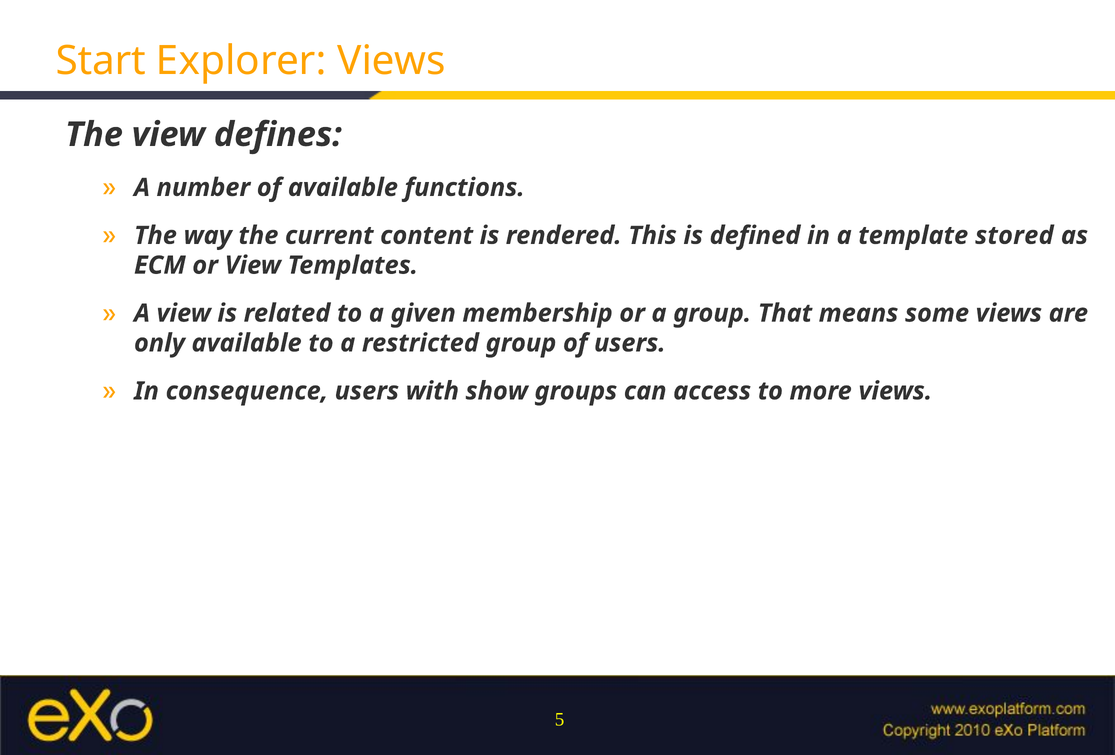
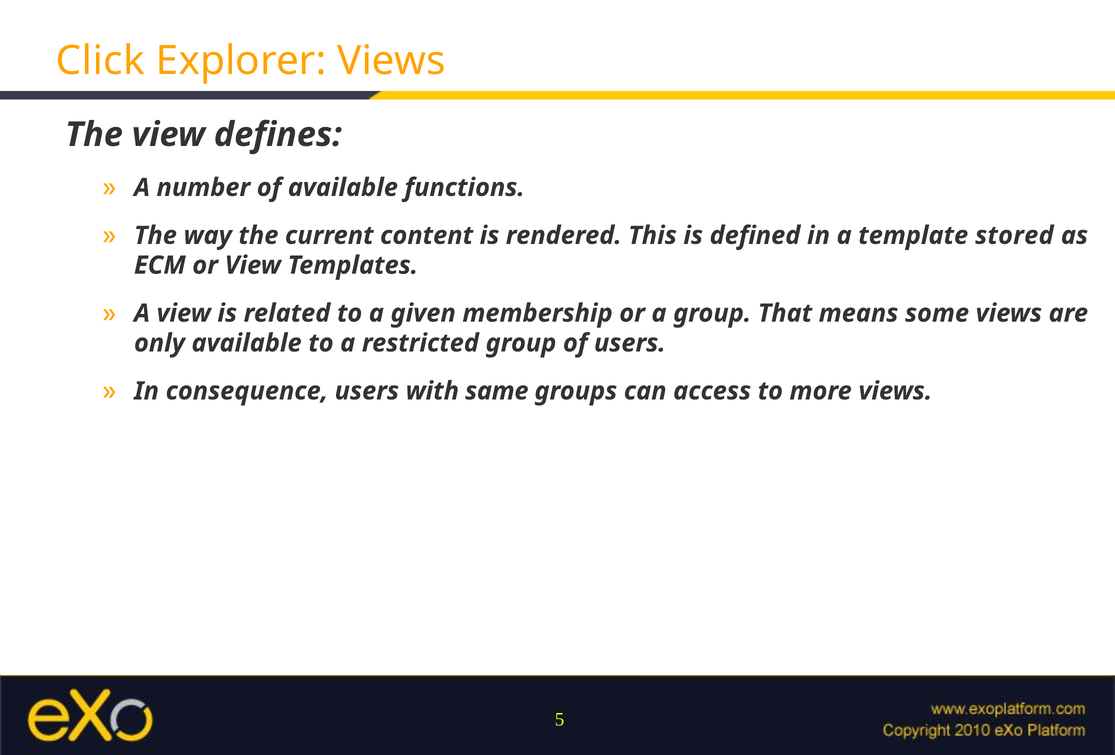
Start: Start -> Click (100, 61)
show: show -> same (497, 391)
